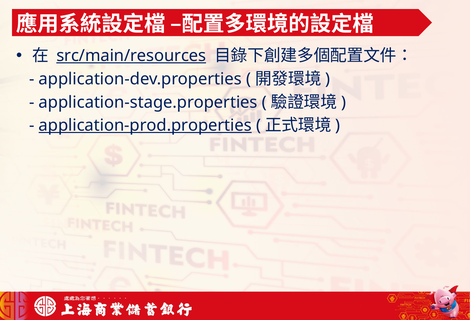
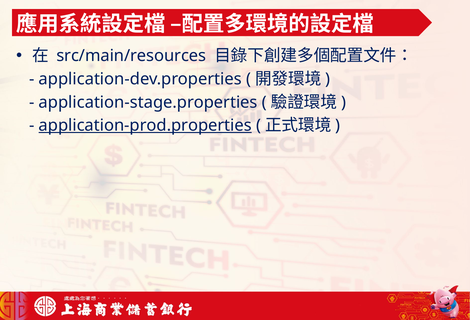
src/main/resources underline: present -> none (131, 56)
